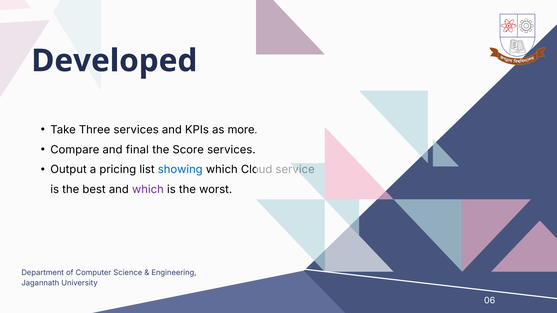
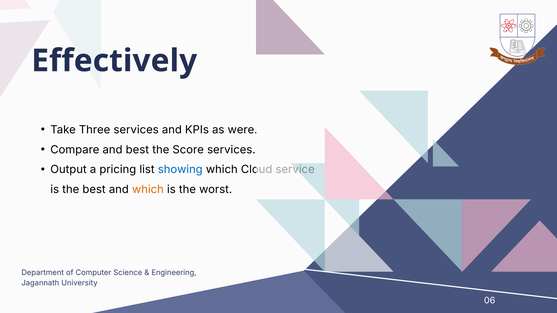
Developed: Developed -> Effectively (114, 61)
more: more -> were (243, 130)
and final: final -> best (137, 150)
which colour: purple -> orange (148, 190)
